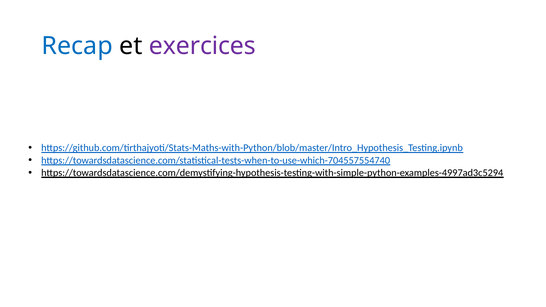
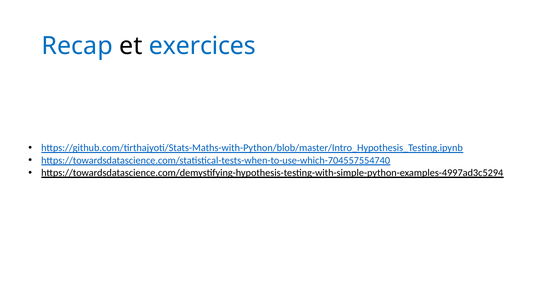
exercices colour: purple -> blue (202, 46)
